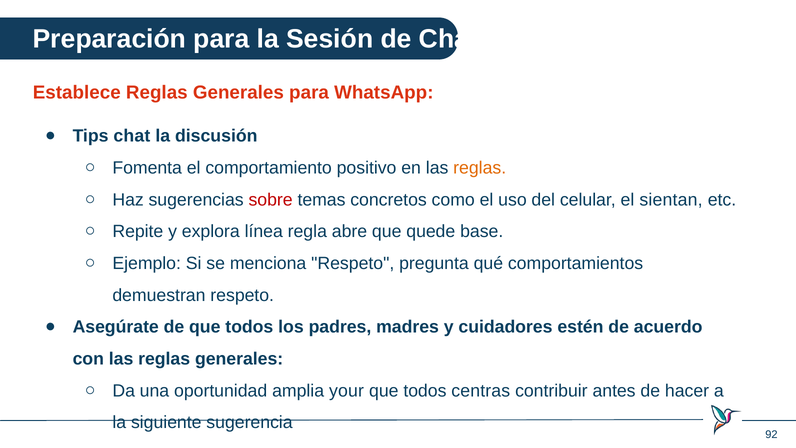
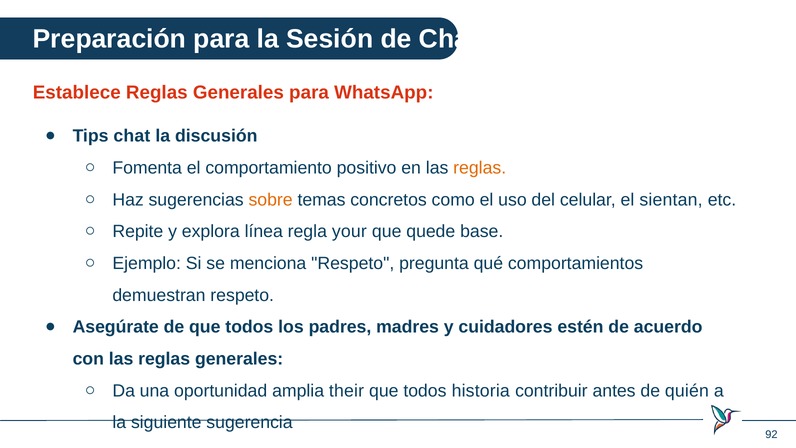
sobre colour: red -> orange (271, 200)
abre: abre -> your (349, 231)
your: your -> their (347, 391)
centras: centras -> historia (481, 391)
hacer: hacer -> quién (687, 391)
